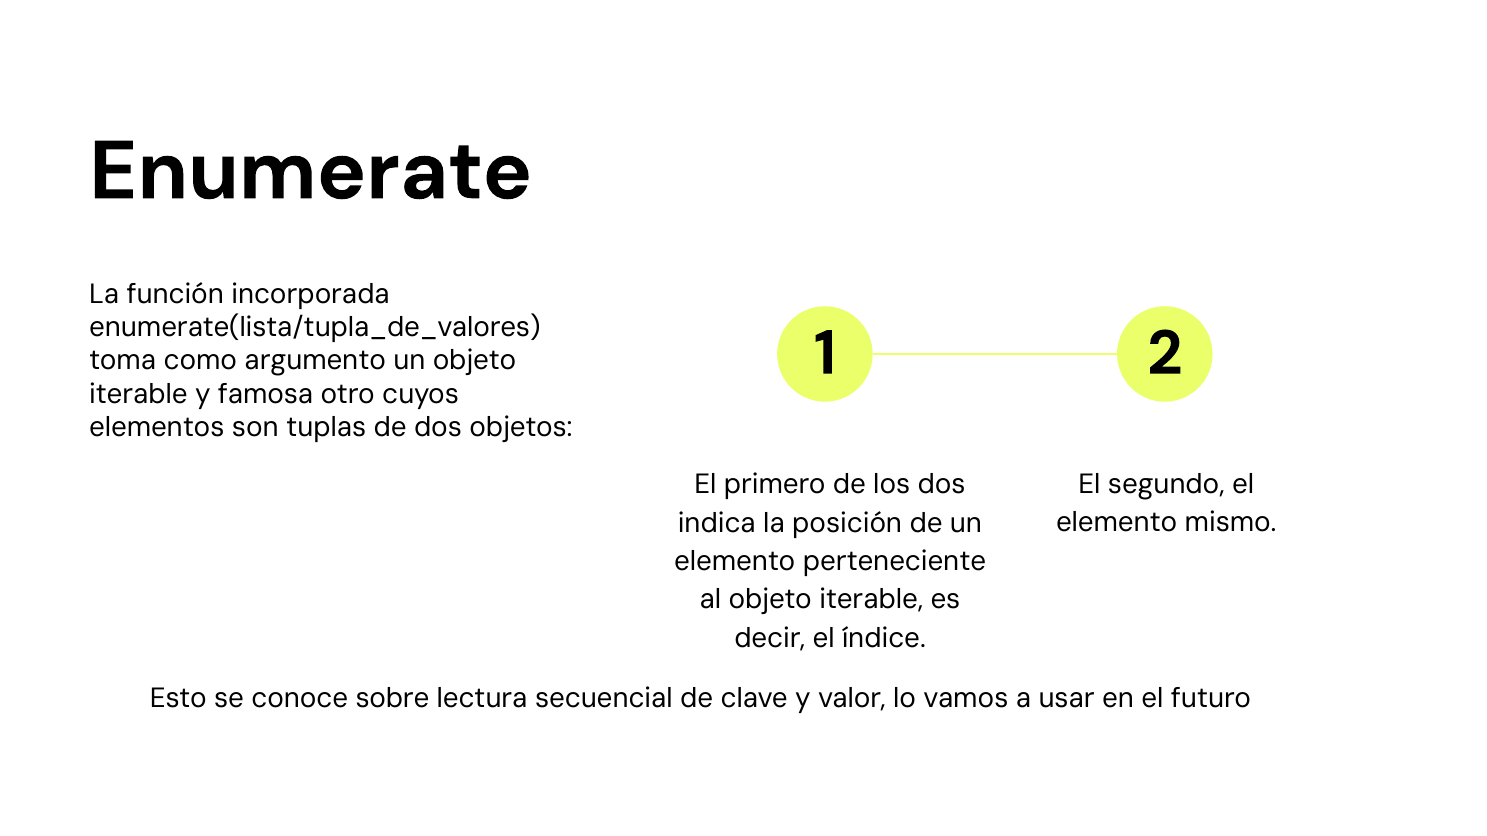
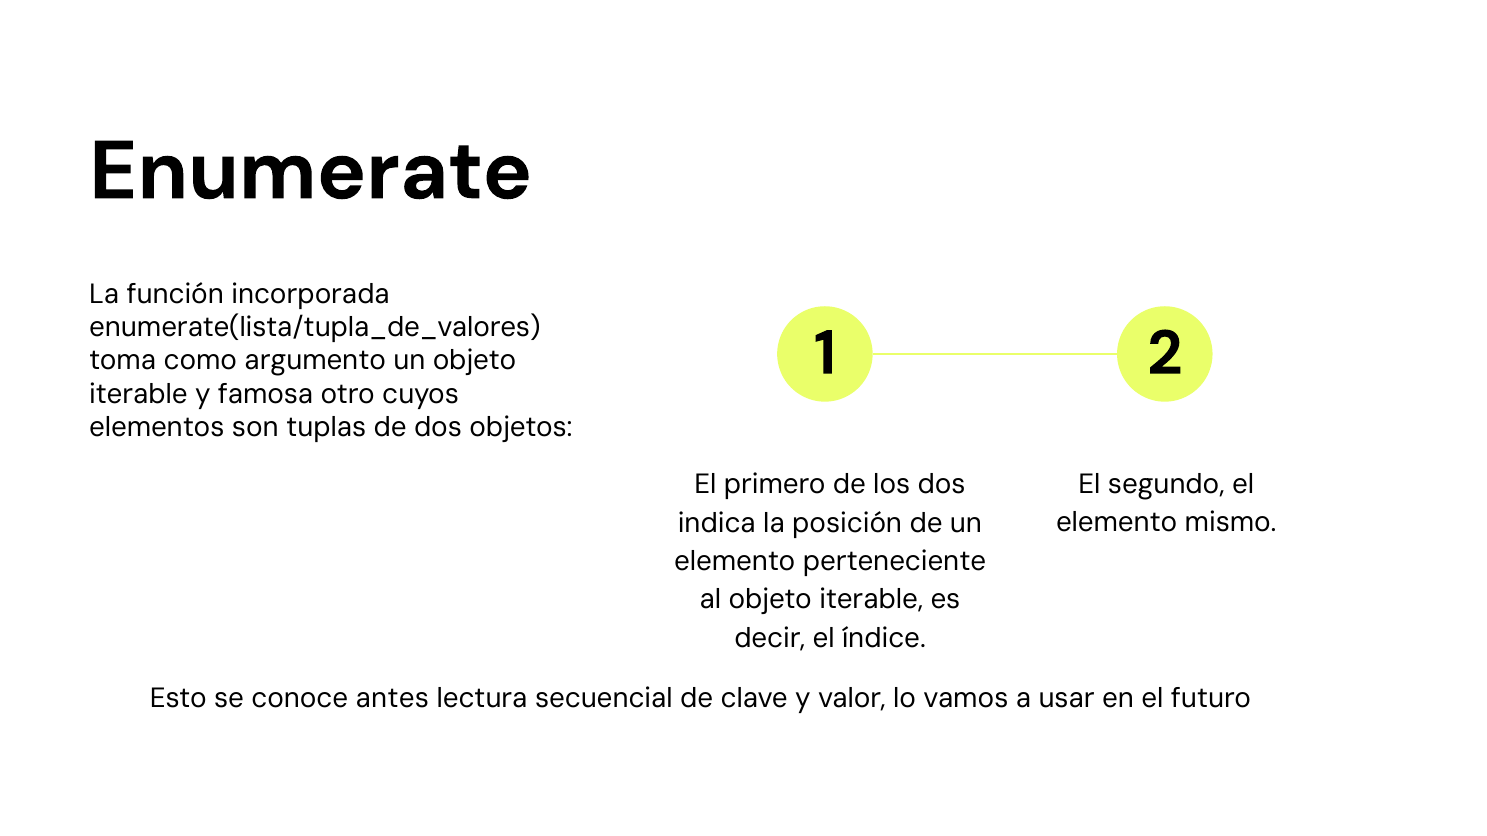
sobre: sobre -> antes (392, 699)
